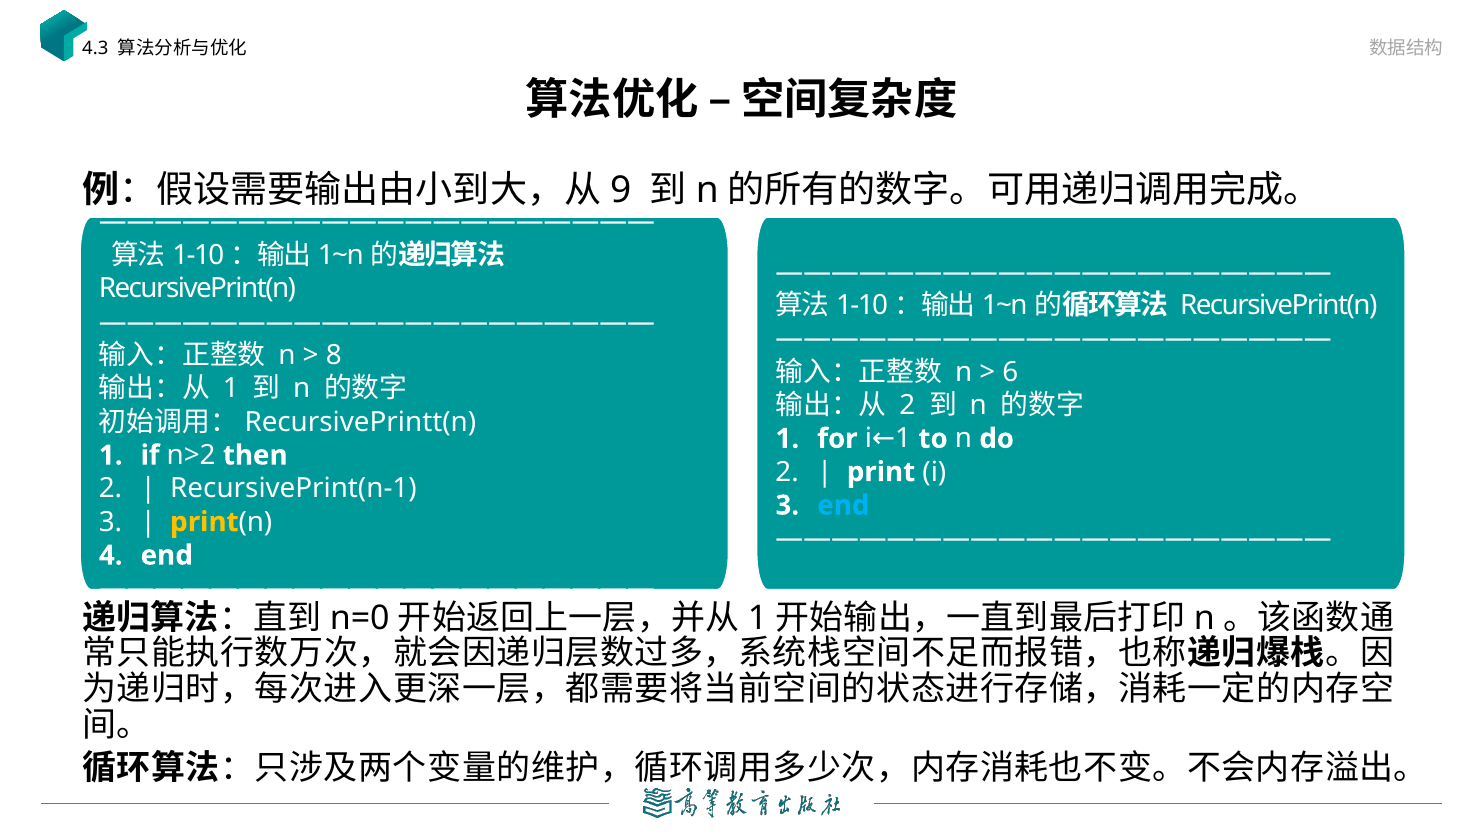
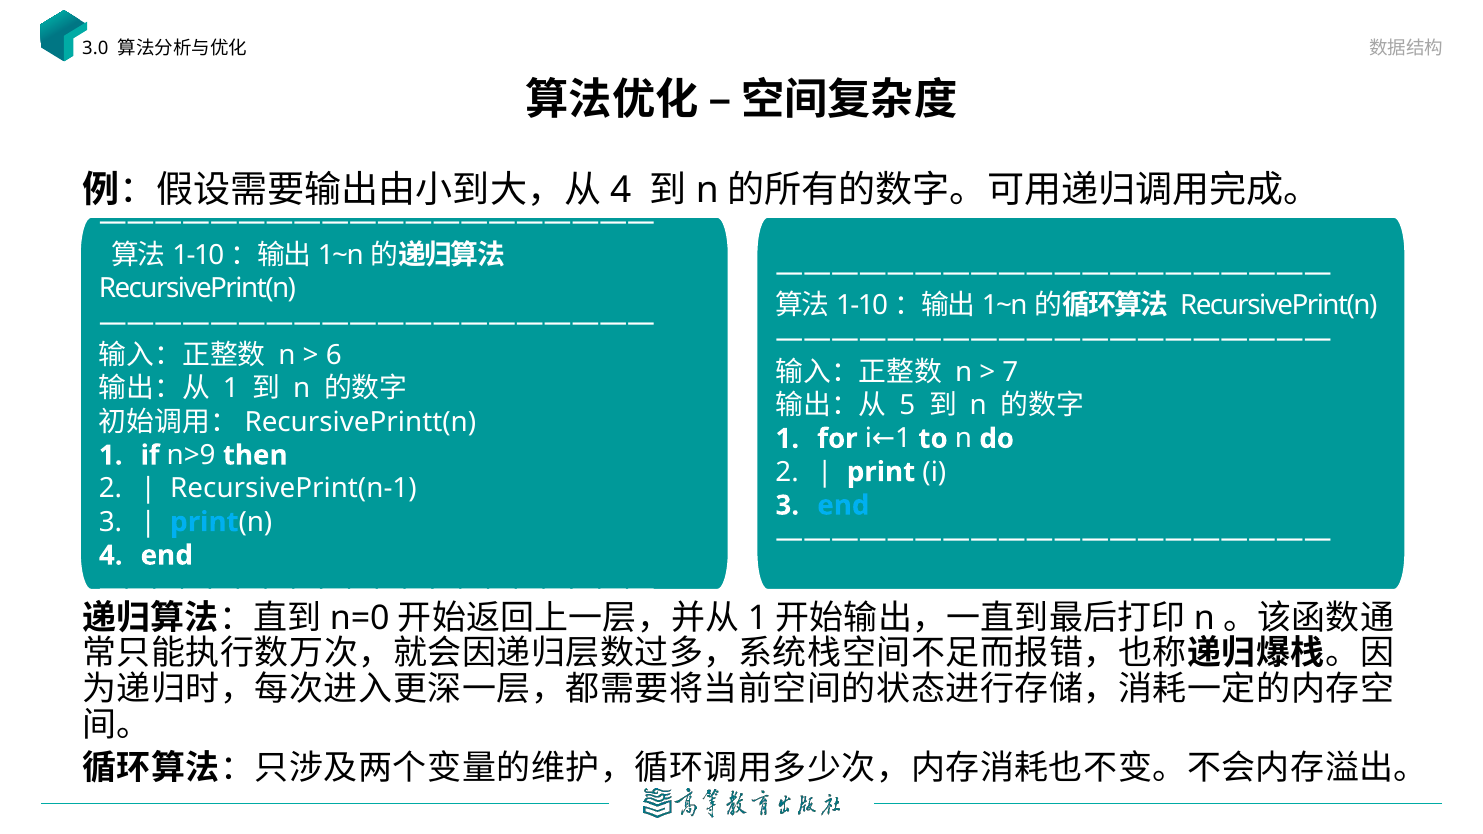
4.3: 4.3 -> 3.0 (95, 48)
9: 9 -> 4 (621, 190)
8: 8 -> 6 (334, 355)
6: 6 -> 7 (1010, 372)
2: 2 -> 5 (907, 405)
n>2: n>2 -> n>9 (191, 455)
print colour: yellow -> light blue (204, 522)
